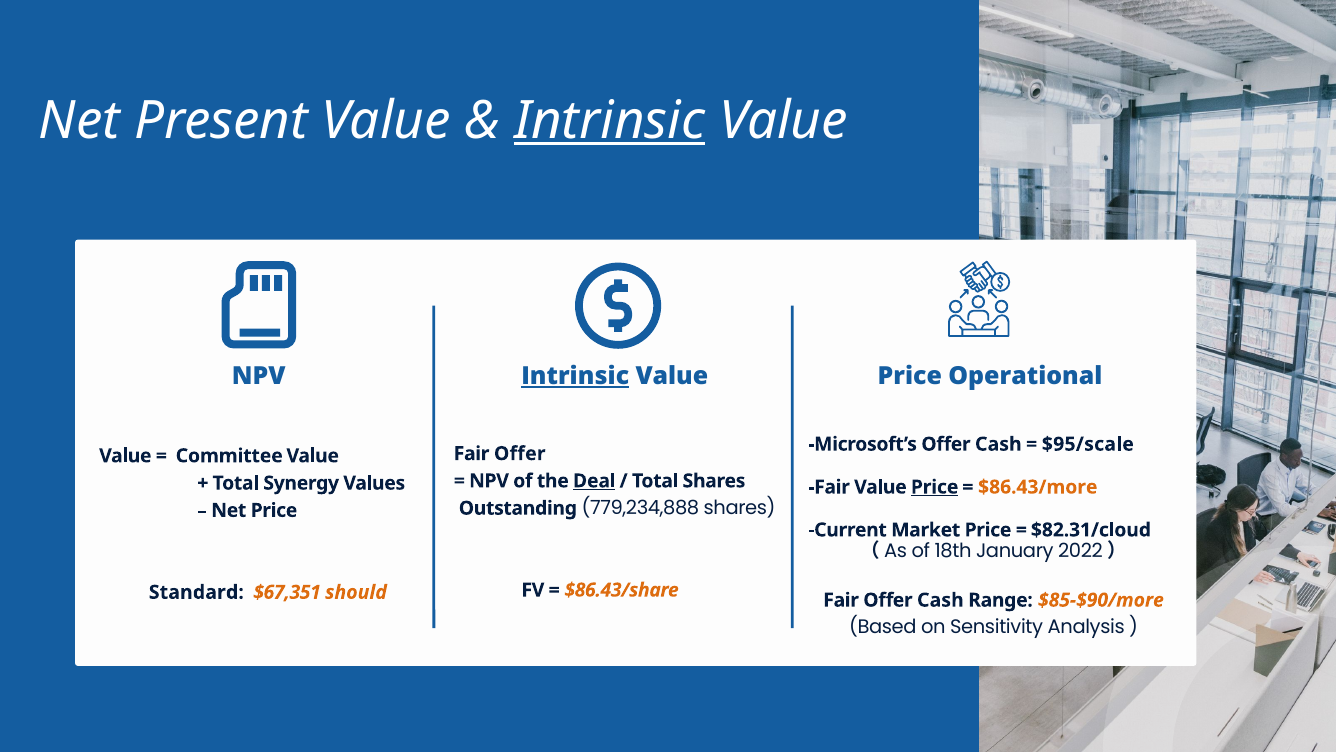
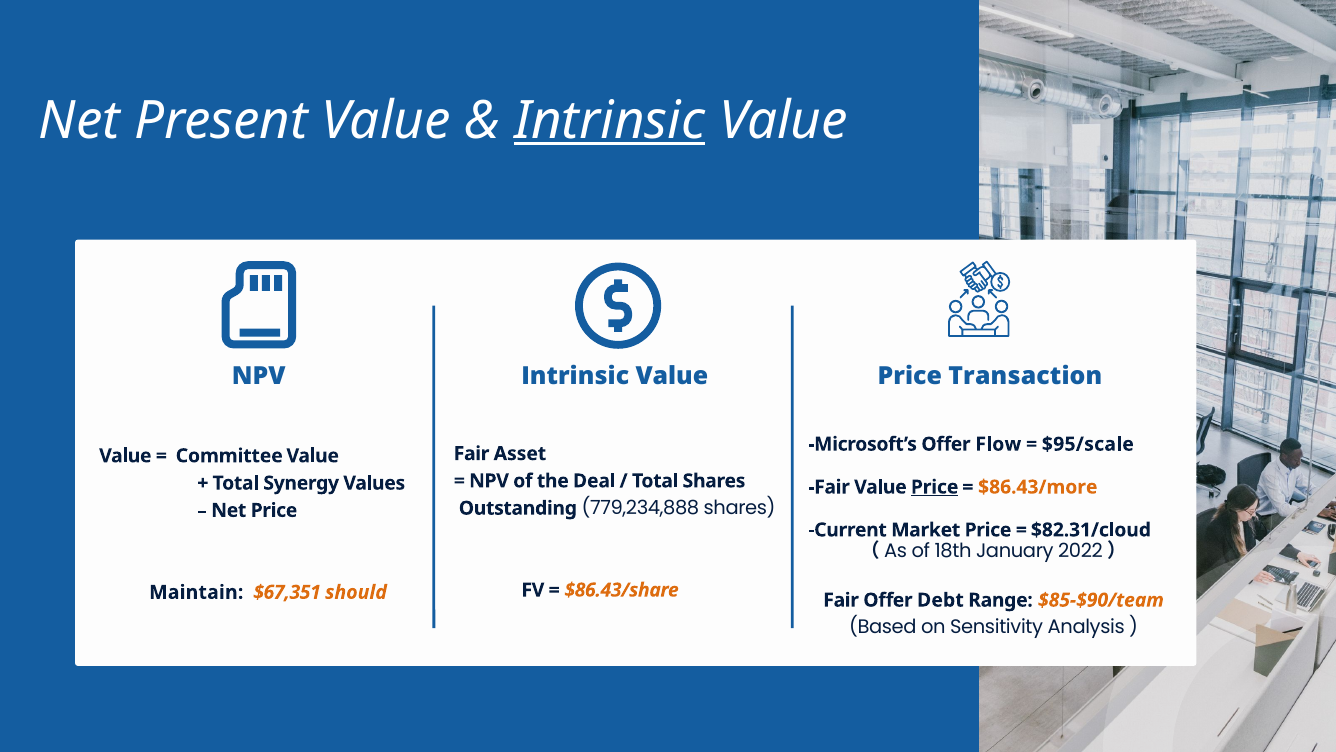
Intrinsic underline: present -> none (575, 376)
Operational: Operational -> Transaction (1025, 376)
Microsoft’s Offer Cash: Cash -> Flow (998, 444)
Offer: Offer -> Asset (520, 453)
Deal underline: present -> none (594, 481)
Standard: Standard -> Maintain (196, 592)
Fair Offer Cash: Cash -> Debt (940, 600)
$85-$90/more: $85-$90/more -> $85-$90/team (1101, 600)
